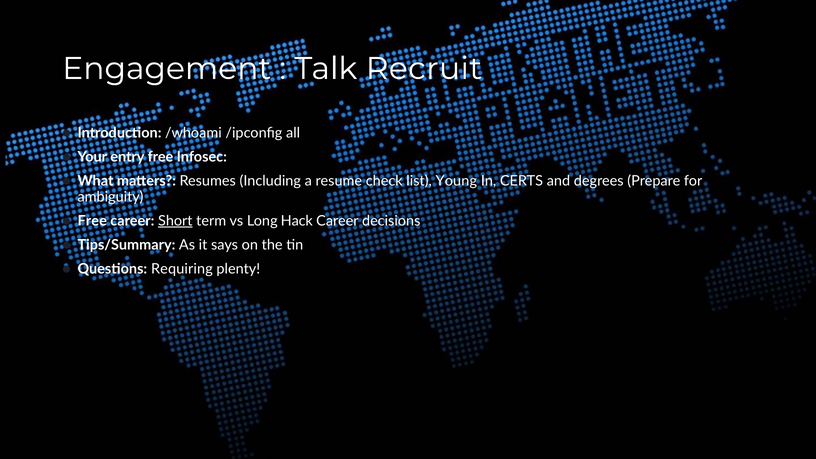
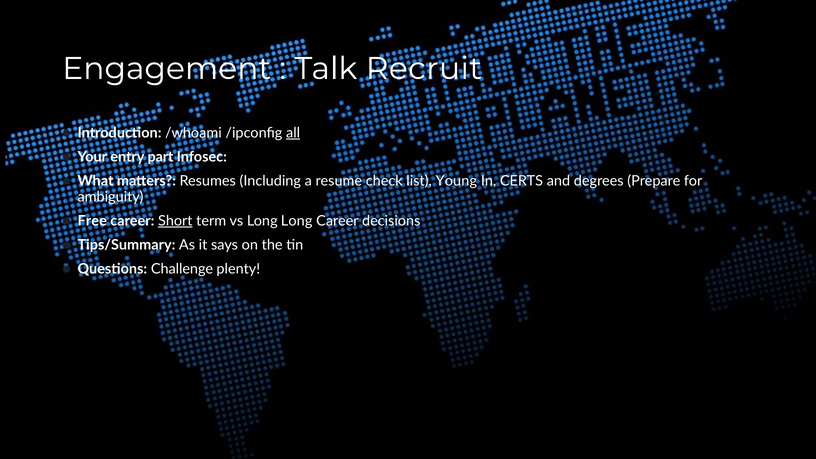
all underline: none -> present (293, 133)
entry free: free -> part (160, 157)
Long Hack: Hack -> Long (297, 221)
Requiring: Requiring -> Challenge (182, 269)
